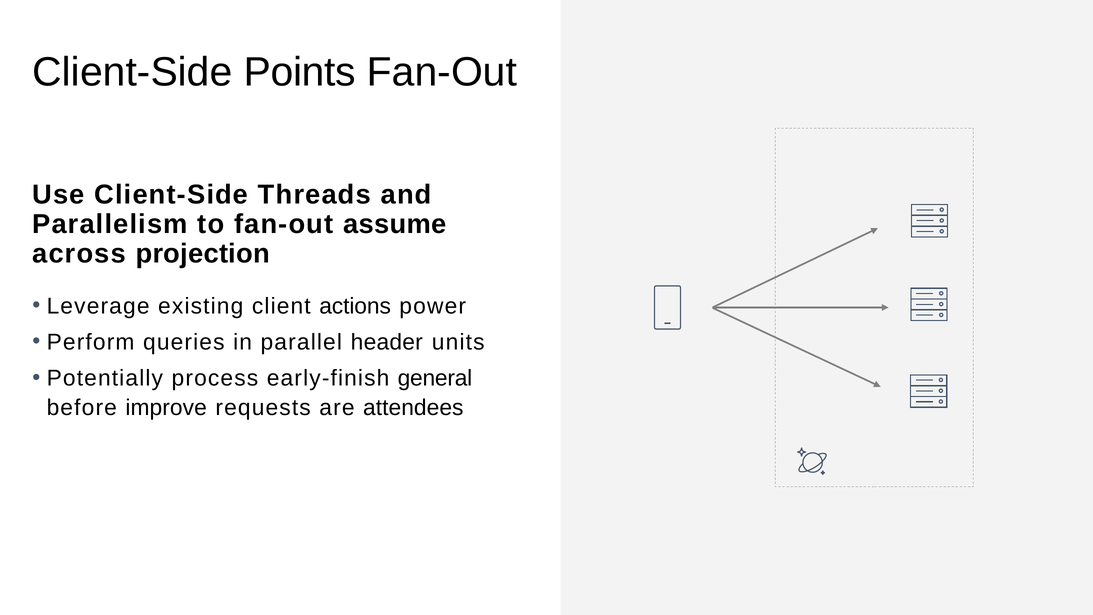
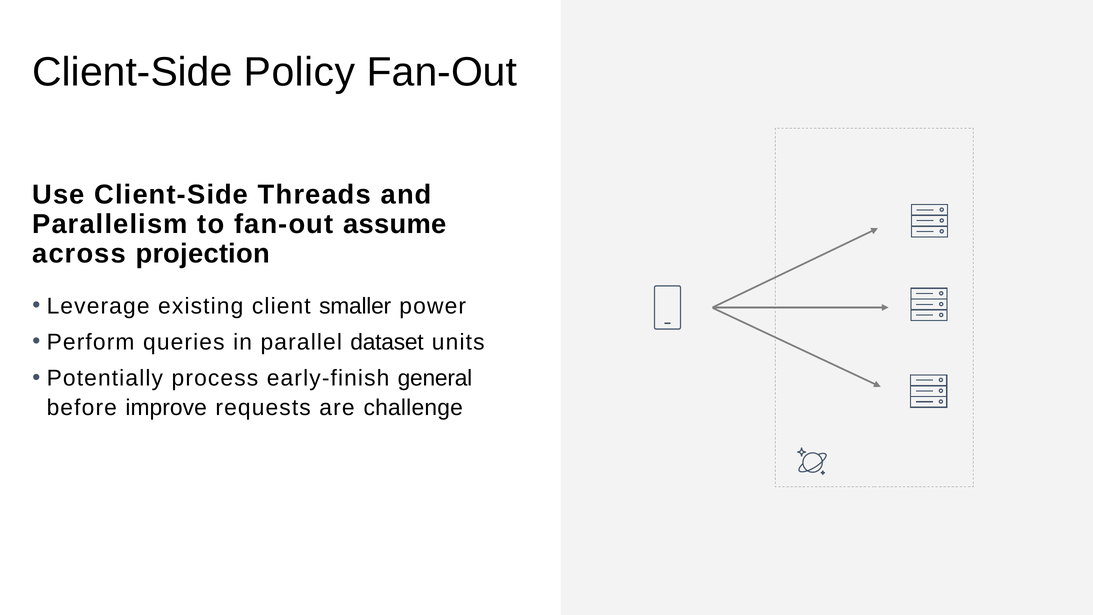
Points: Points -> Policy (300, 72)
actions: actions -> smaller (355, 306)
header: header -> dataset (387, 342)
attendees: attendees -> challenge (413, 408)
